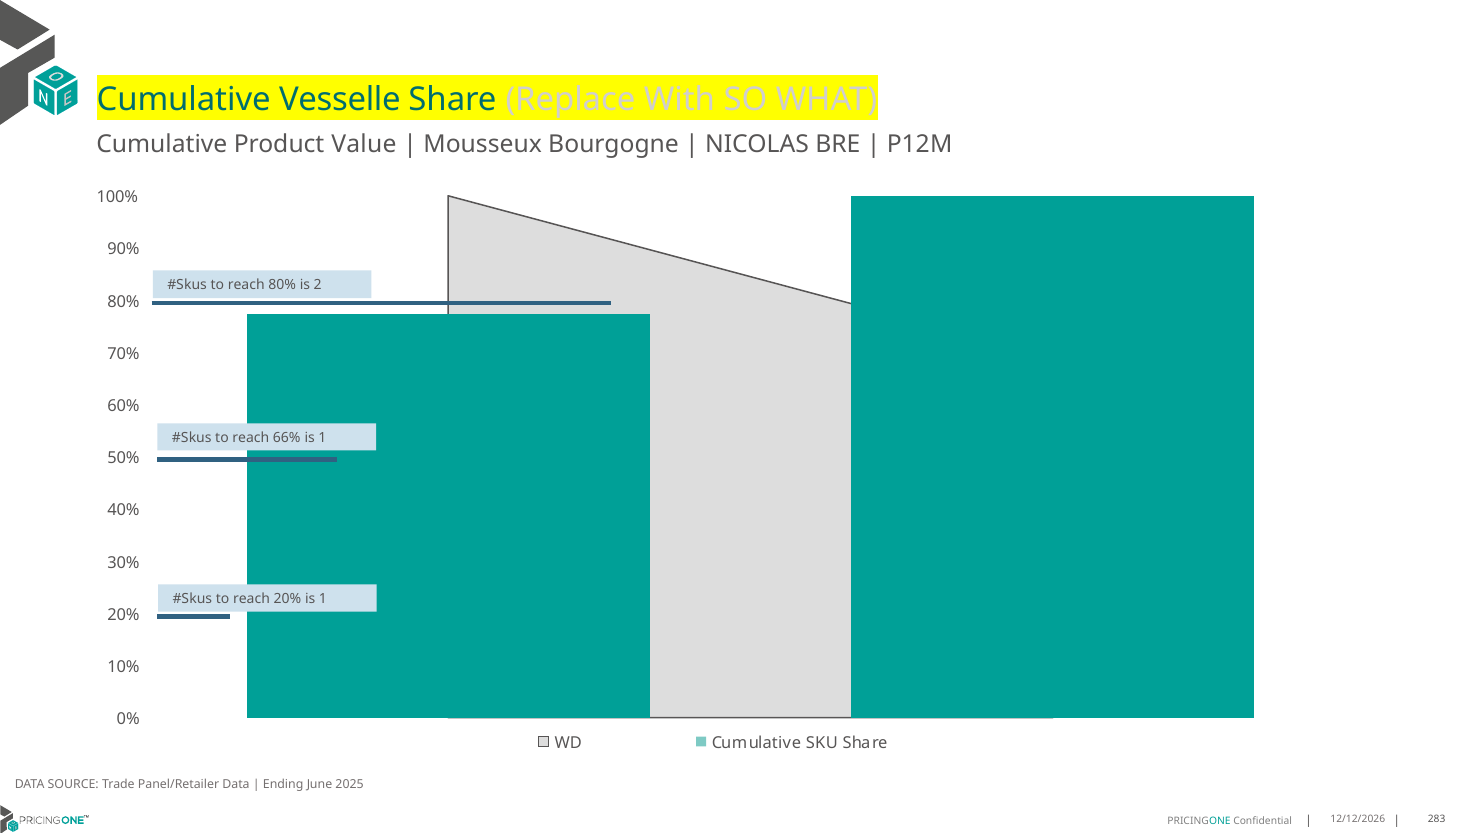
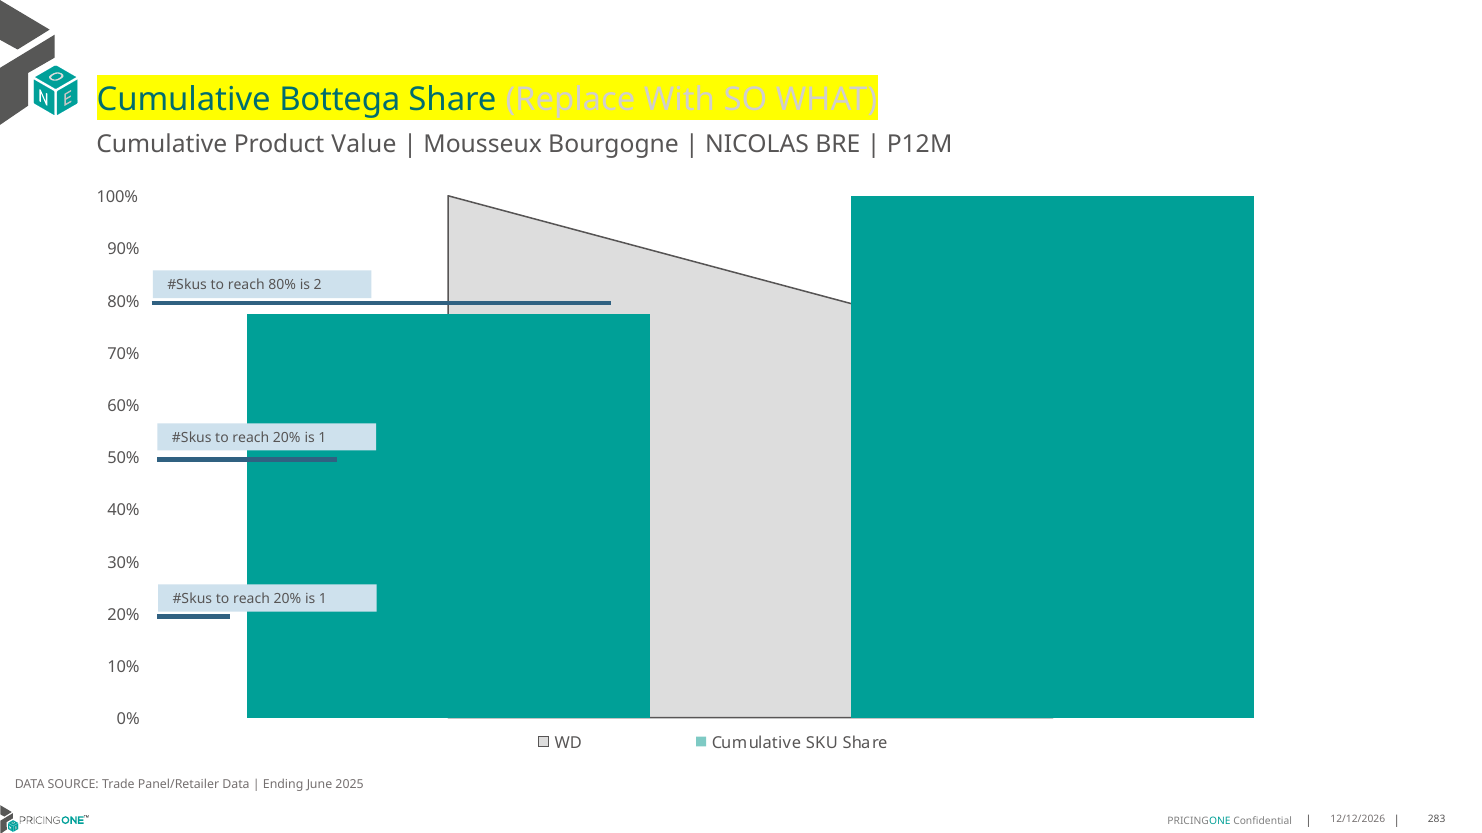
Vesselle: Vesselle -> Bottega (340, 100)
66%: 66% -> 20% (287, 438)
